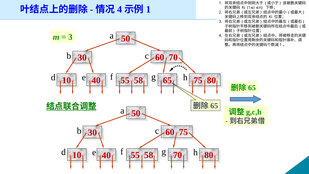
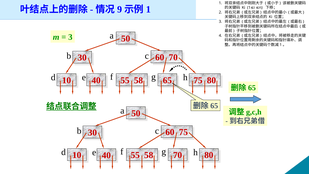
4: 4 -> 9 (120, 10)
